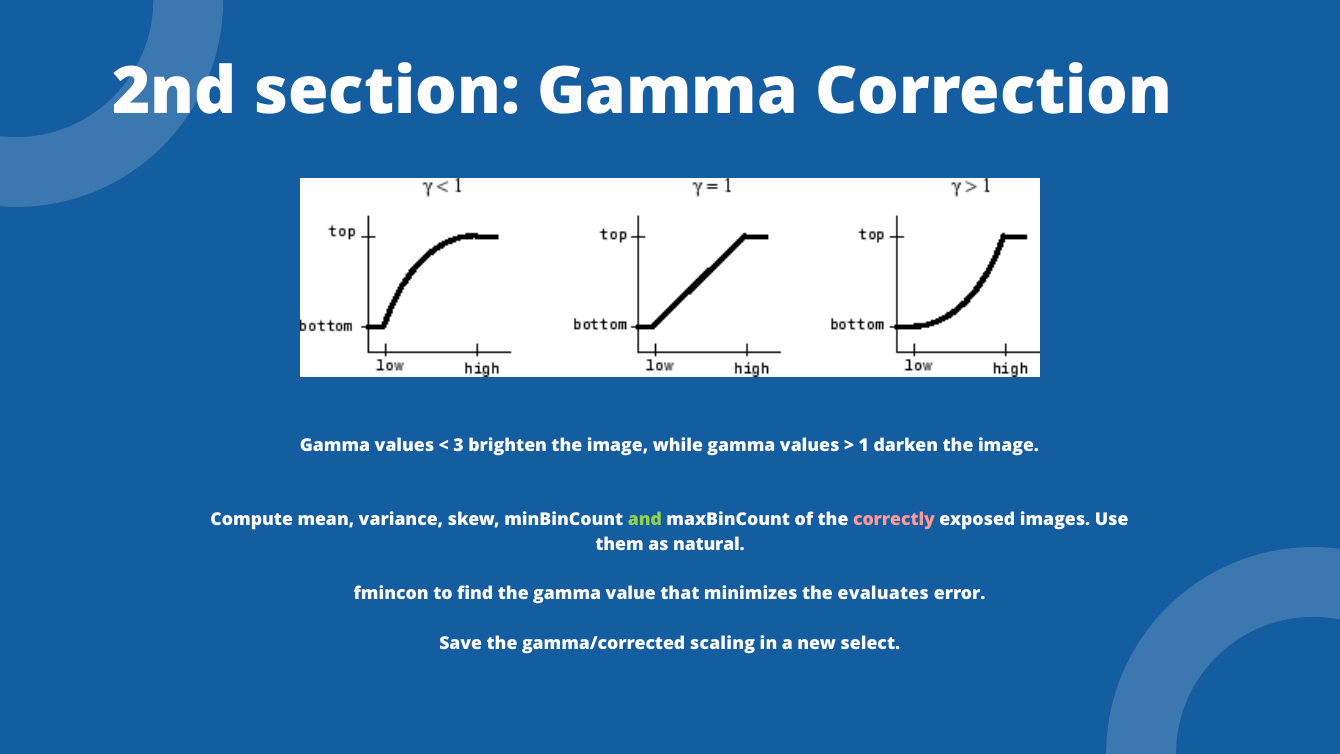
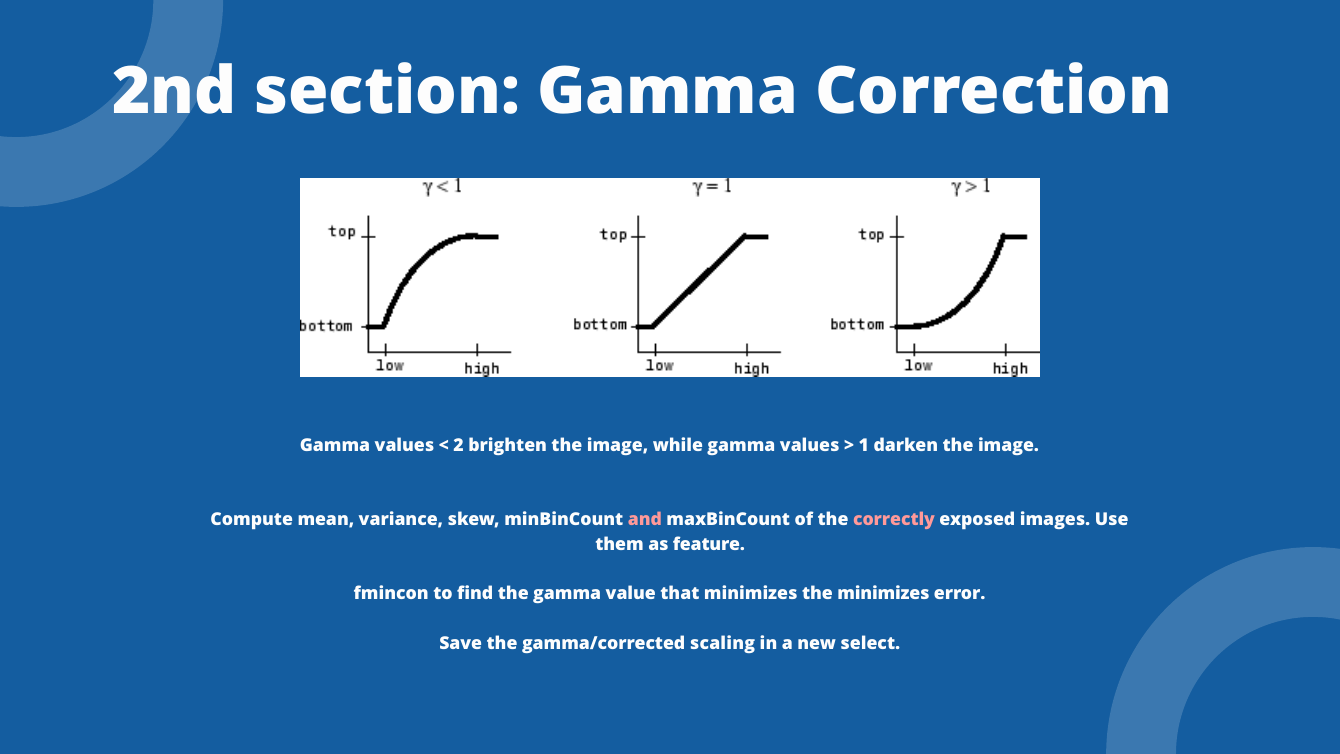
3: 3 -> 2 (459, 445)
and colour: light green -> pink (645, 519)
natural: natural -> feature (709, 544)
the evaluates: evaluates -> minimizes (883, 594)
